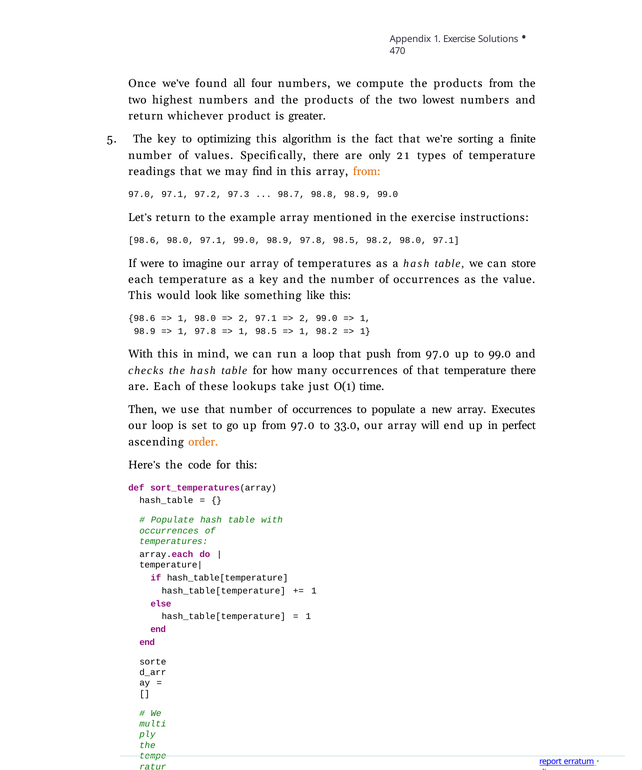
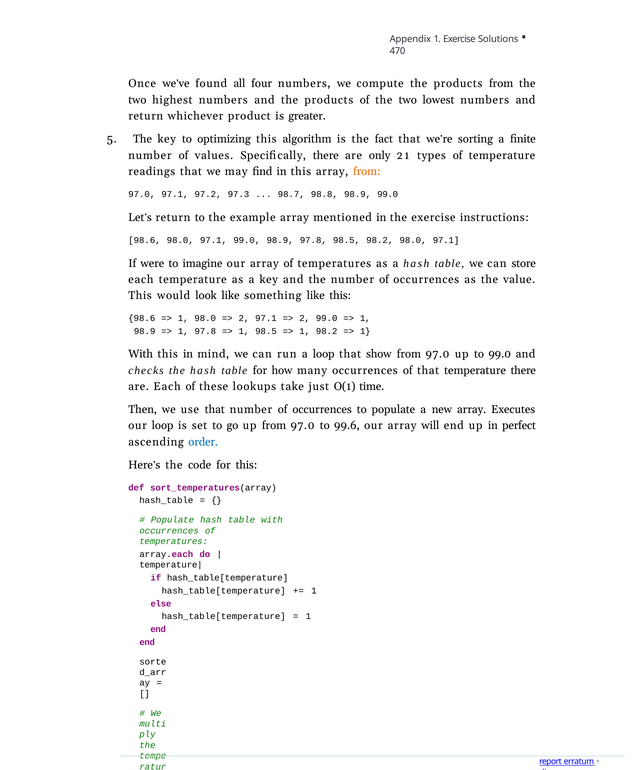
push: push -> show (379, 354)
33.0: 33.0 -> 99.6 (347, 426)
order colour: orange -> blue (203, 442)
